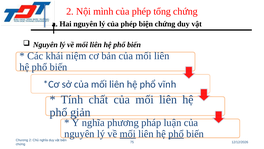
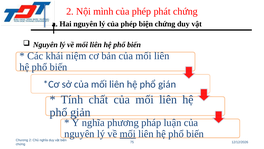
tổng: tổng -> phát (162, 11)
vĩnh: vĩnh -> gián (167, 84)
phổ underline: present -> none (176, 133)
